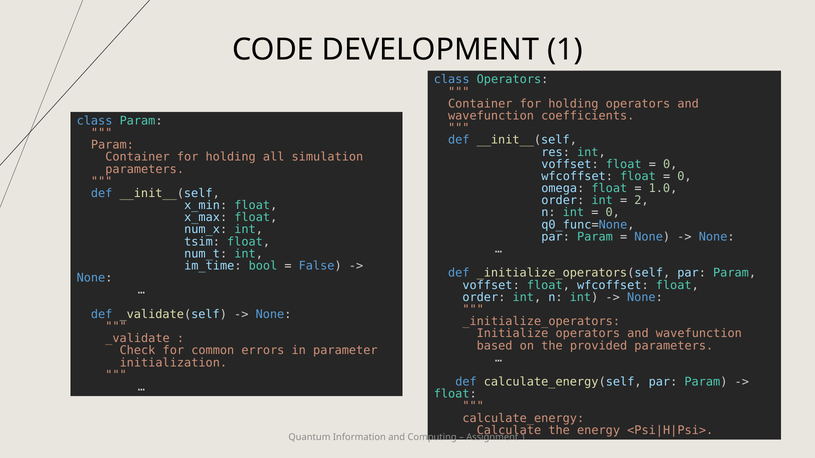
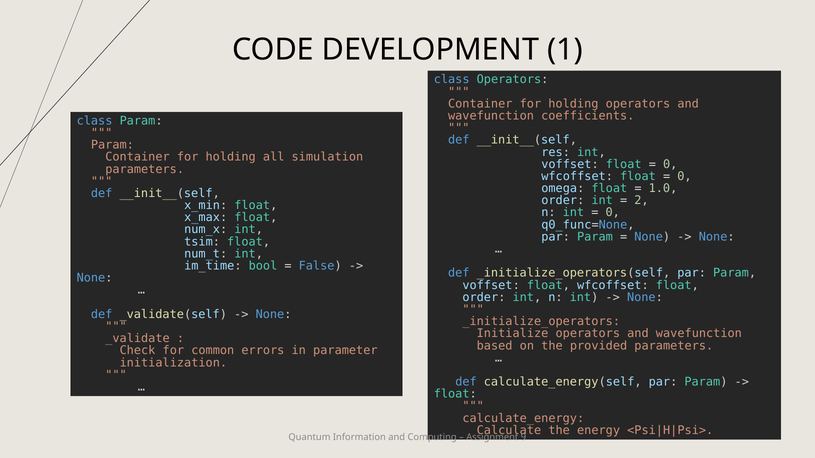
Assignment 1: 1 -> 9 (523, 438)
